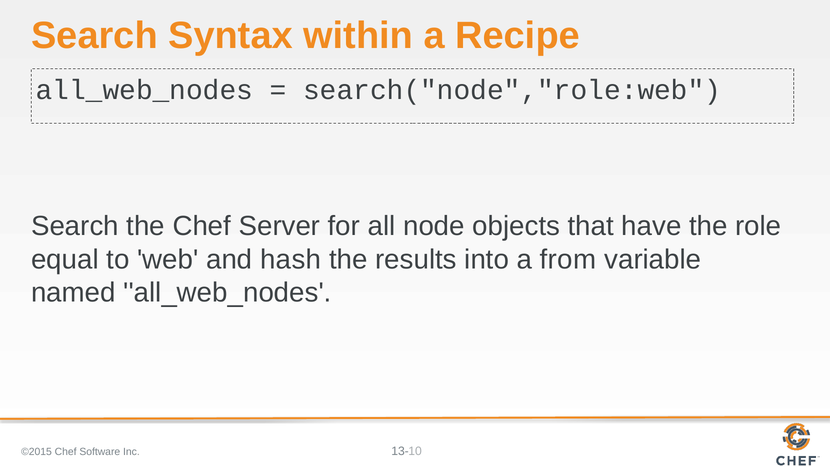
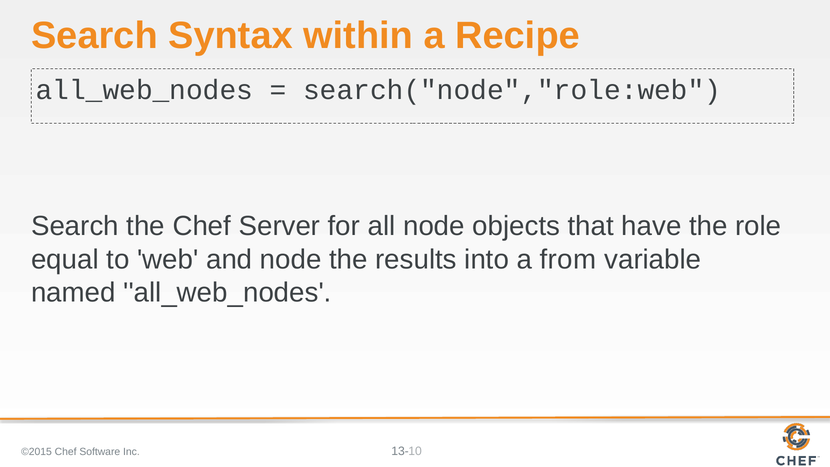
and hash: hash -> node (291, 259)
